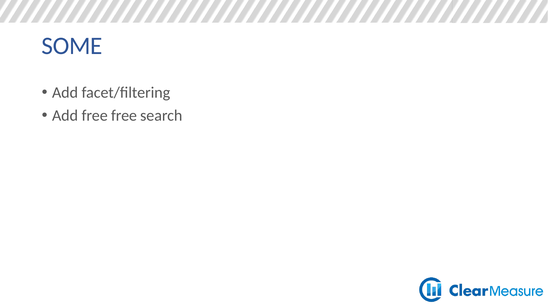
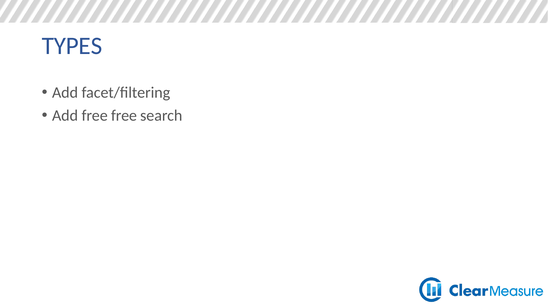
SOME: SOME -> TYPES (72, 46)
